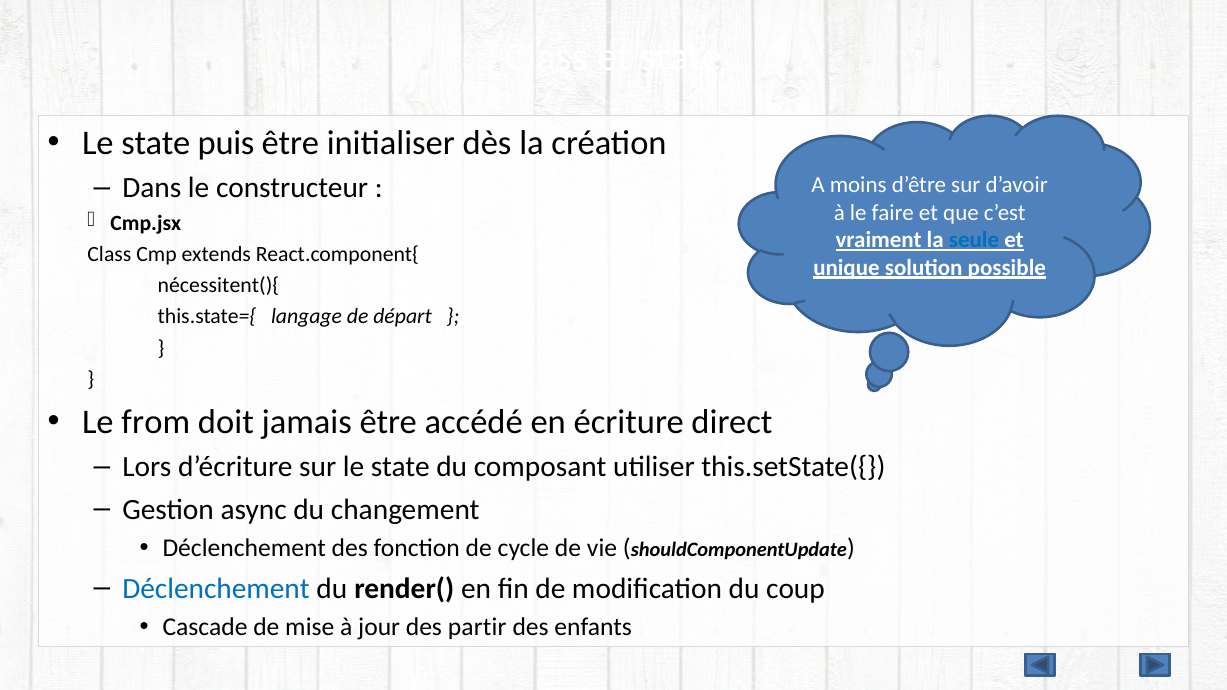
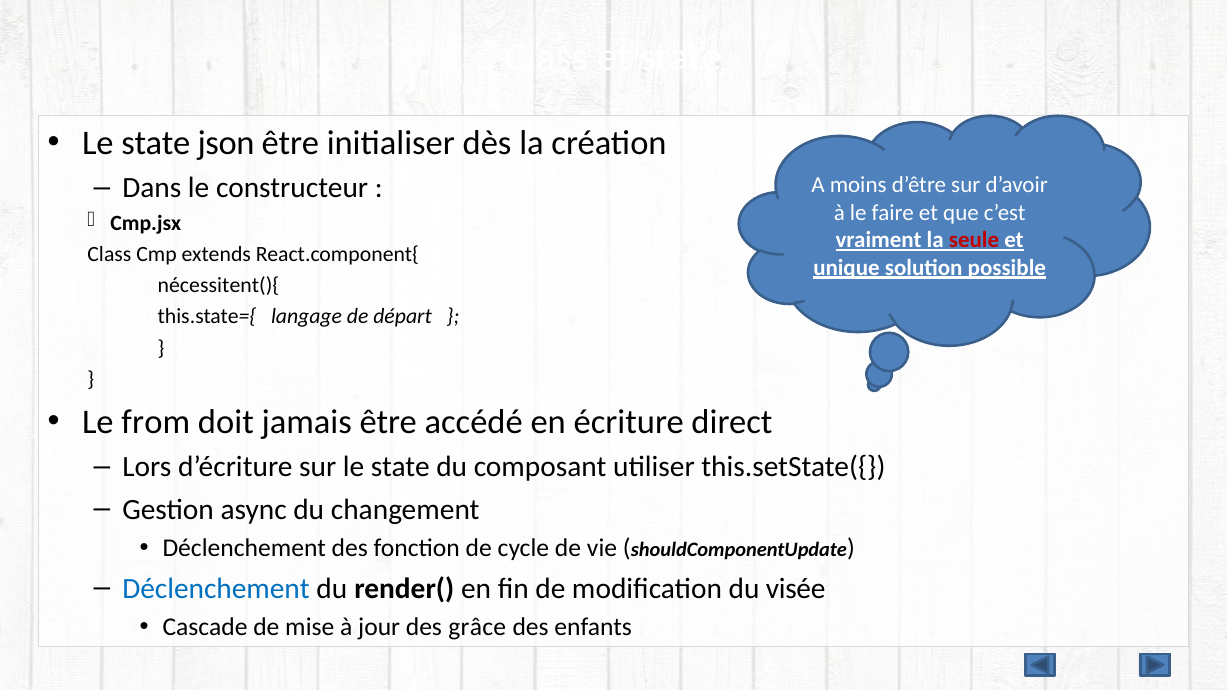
puis: puis -> json (226, 143)
seule colour: blue -> red (974, 240)
coup: coup -> visée (796, 589)
partir: partir -> grâce (477, 628)
